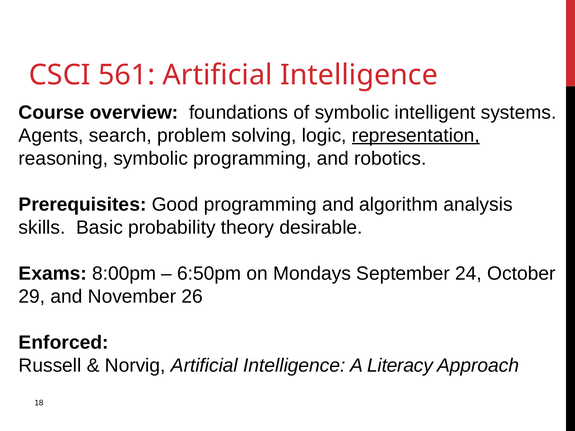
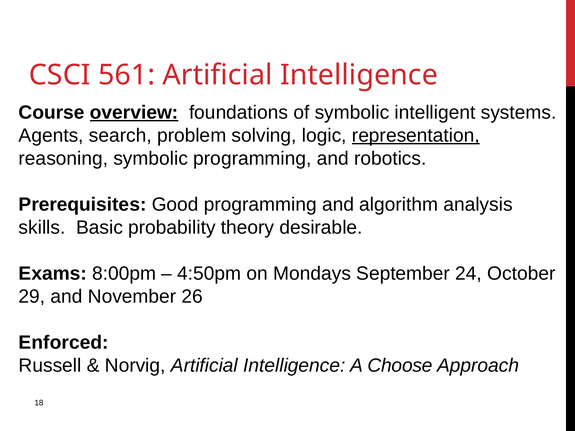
overview underline: none -> present (134, 113)
6:50pm: 6:50pm -> 4:50pm (209, 274)
Literacy: Literacy -> Choose (400, 366)
